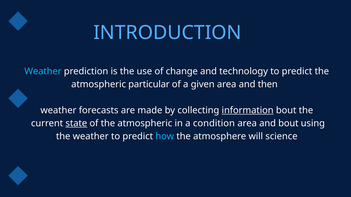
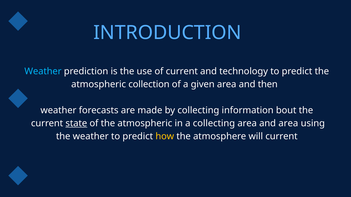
of change: change -> current (182, 71)
particular: particular -> collection (149, 84)
information underline: present -> none (248, 110)
a condition: condition -> collecting (214, 123)
and bout: bout -> area (288, 123)
how colour: light blue -> yellow (165, 137)
will science: science -> current (281, 137)
